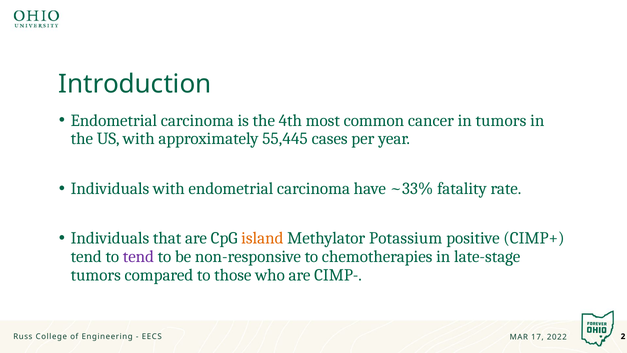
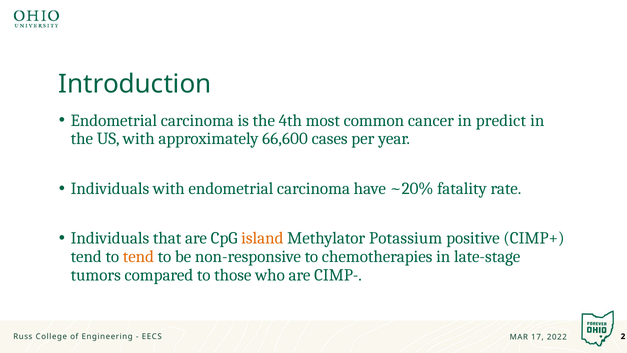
in tumors: tumors -> predict (501, 120)
55,445: 55,445 -> 66,600 (285, 139)
~33%: ~33% -> ~20% (412, 188)
tend colour: purple -> orange (138, 256)
